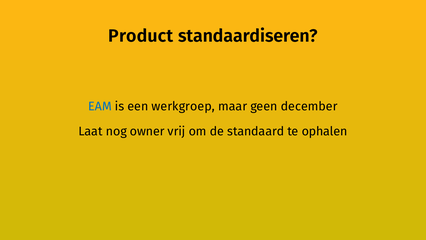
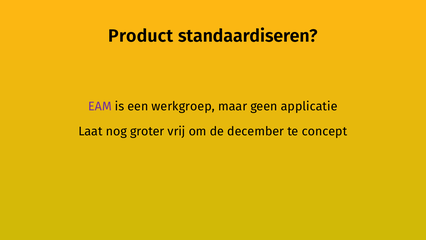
EAM colour: blue -> purple (100, 106)
december: december -> applicatie (309, 106)
owner: owner -> groter (147, 131)
standaard: standaard -> december (256, 131)
ophalen: ophalen -> concept (324, 131)
